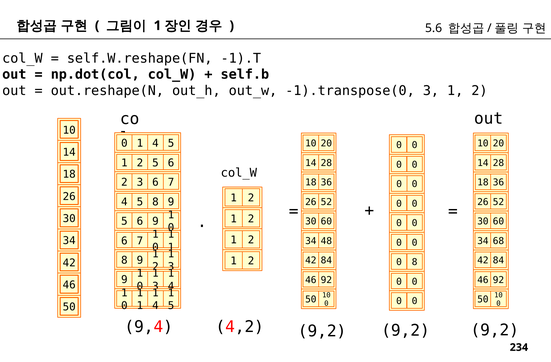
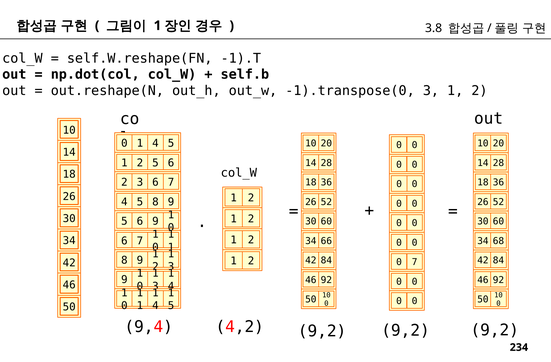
5.6: 5.6 -> 3.8 (434, 28)
48: 48 -> 66 (326, 241)
0 8: 8 -> 7 (415, 262)
